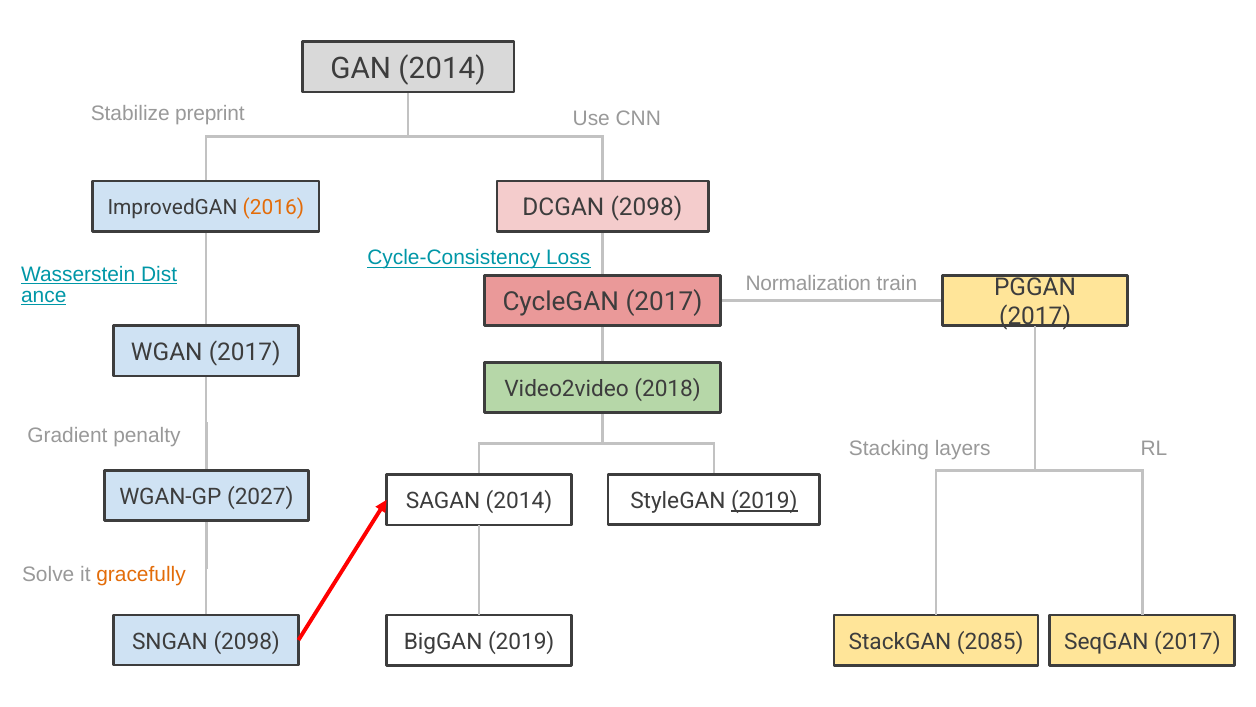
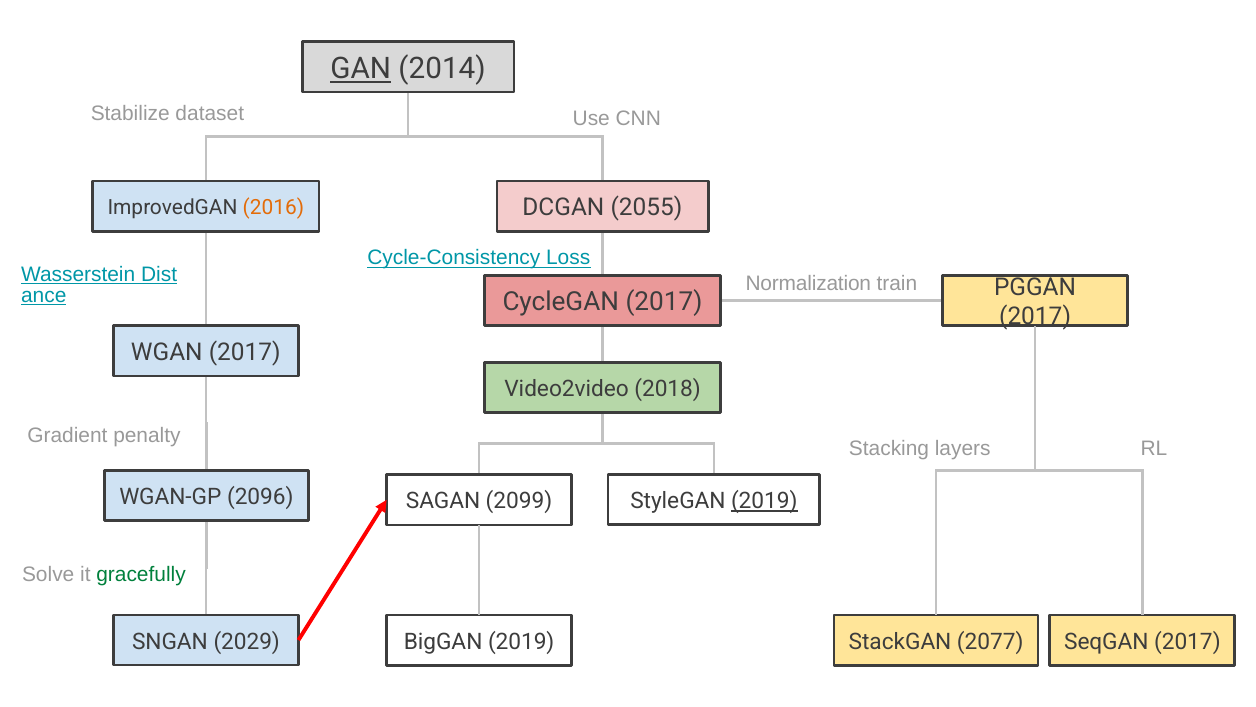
GAN underline: none -> present (361, 69)
preprint: preprint -> dataset (210, 113)
DCGAN 2098: 2098 -> 2055 (646, 208)
2027: 2027 -> 2096 (260, 497)
SAGAN 2014: 2014 -> 2099 (519, 501)
gracefully colour: orange -> green (141, 574)
SNGAN 2098: 2098 -> 2029 (247, 641)
2085: 2085 -> 2077 (990, 641)
